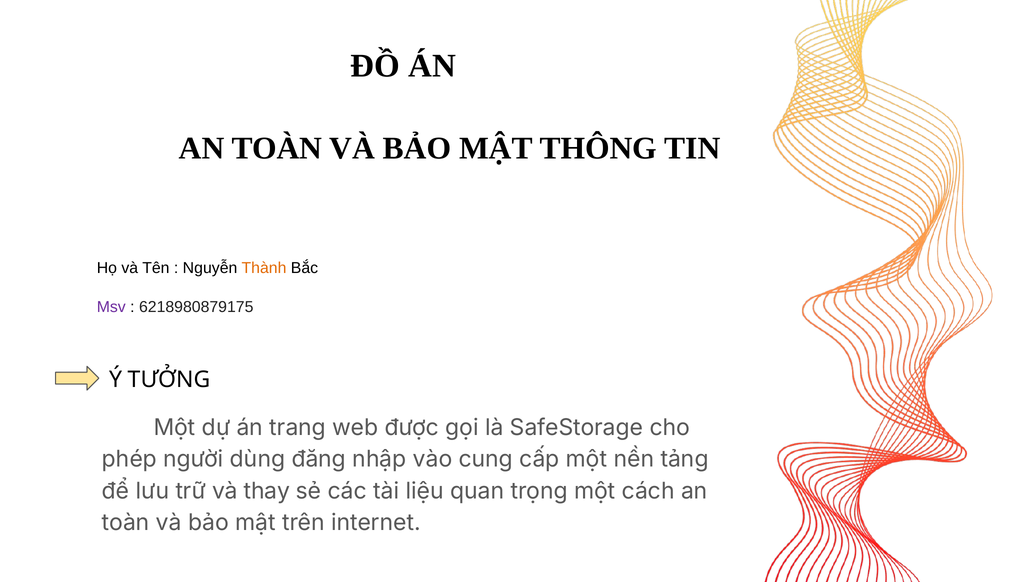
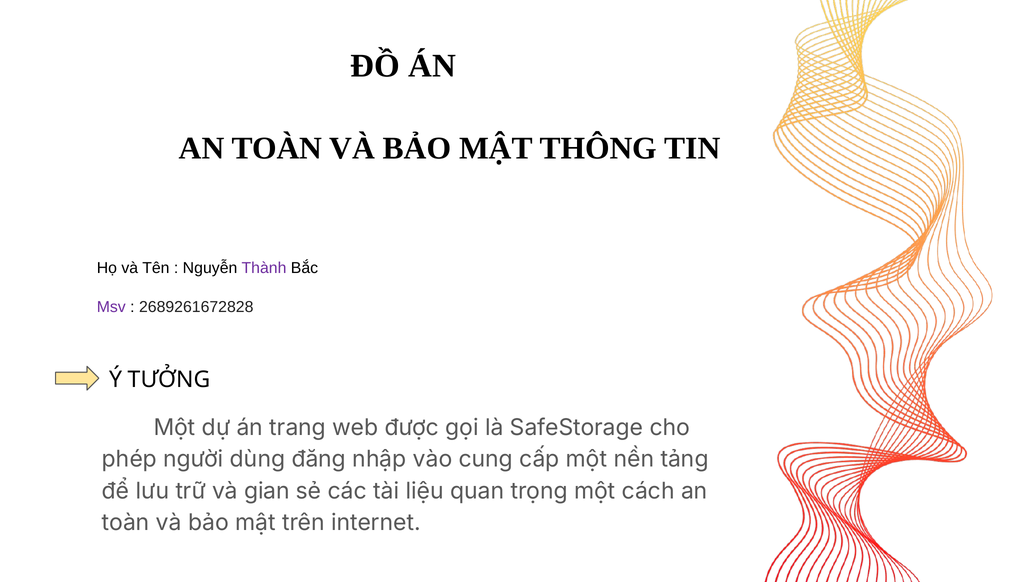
Thành colour: orange -> purple (264, 268)
6218980879175: 6218980879175 -> 2689261672828 (196, 307)
thay: thay -> gian (267, 491)
